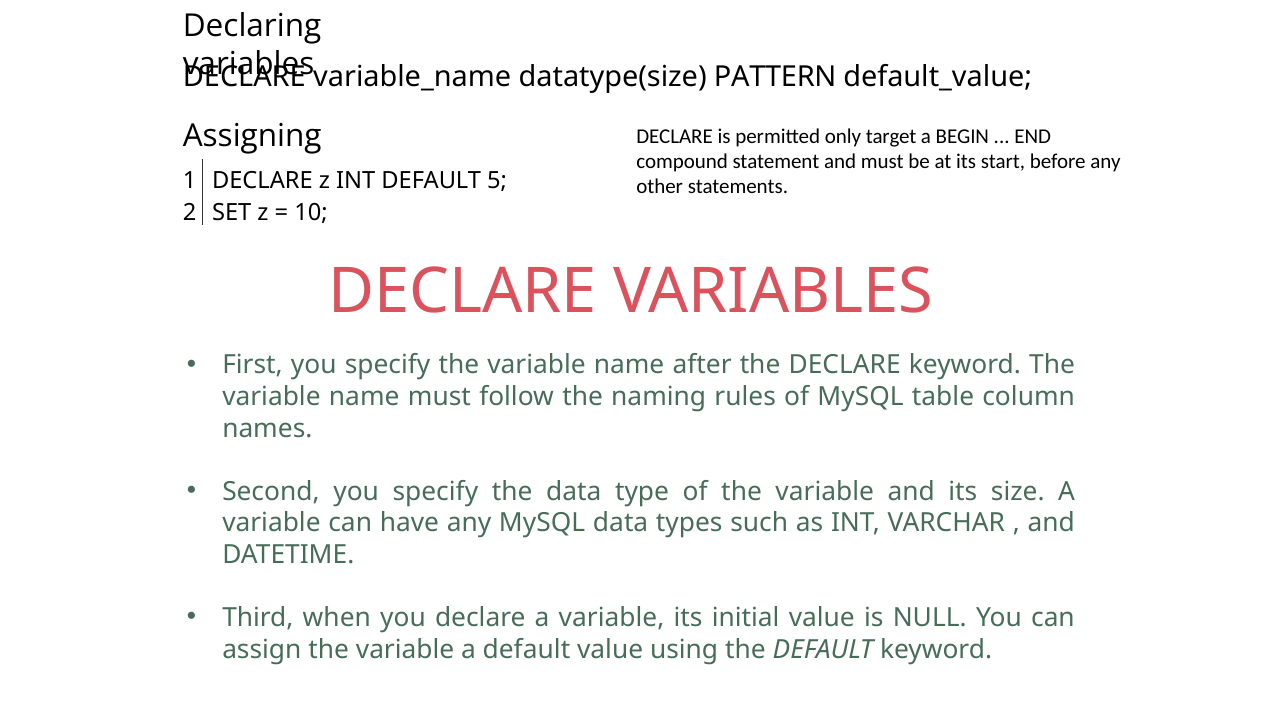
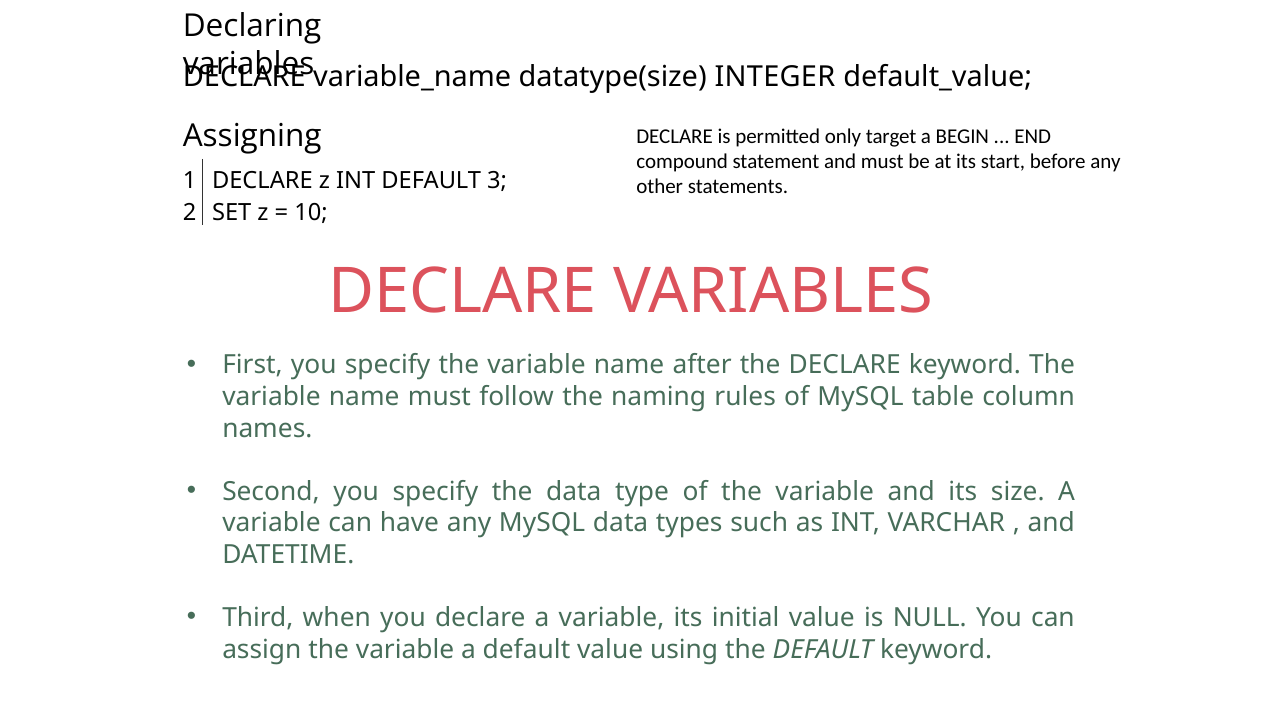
PATTERN: PATTERN -> INTEGER (775, 77)
5: 5 -> 3 (497, 181)
